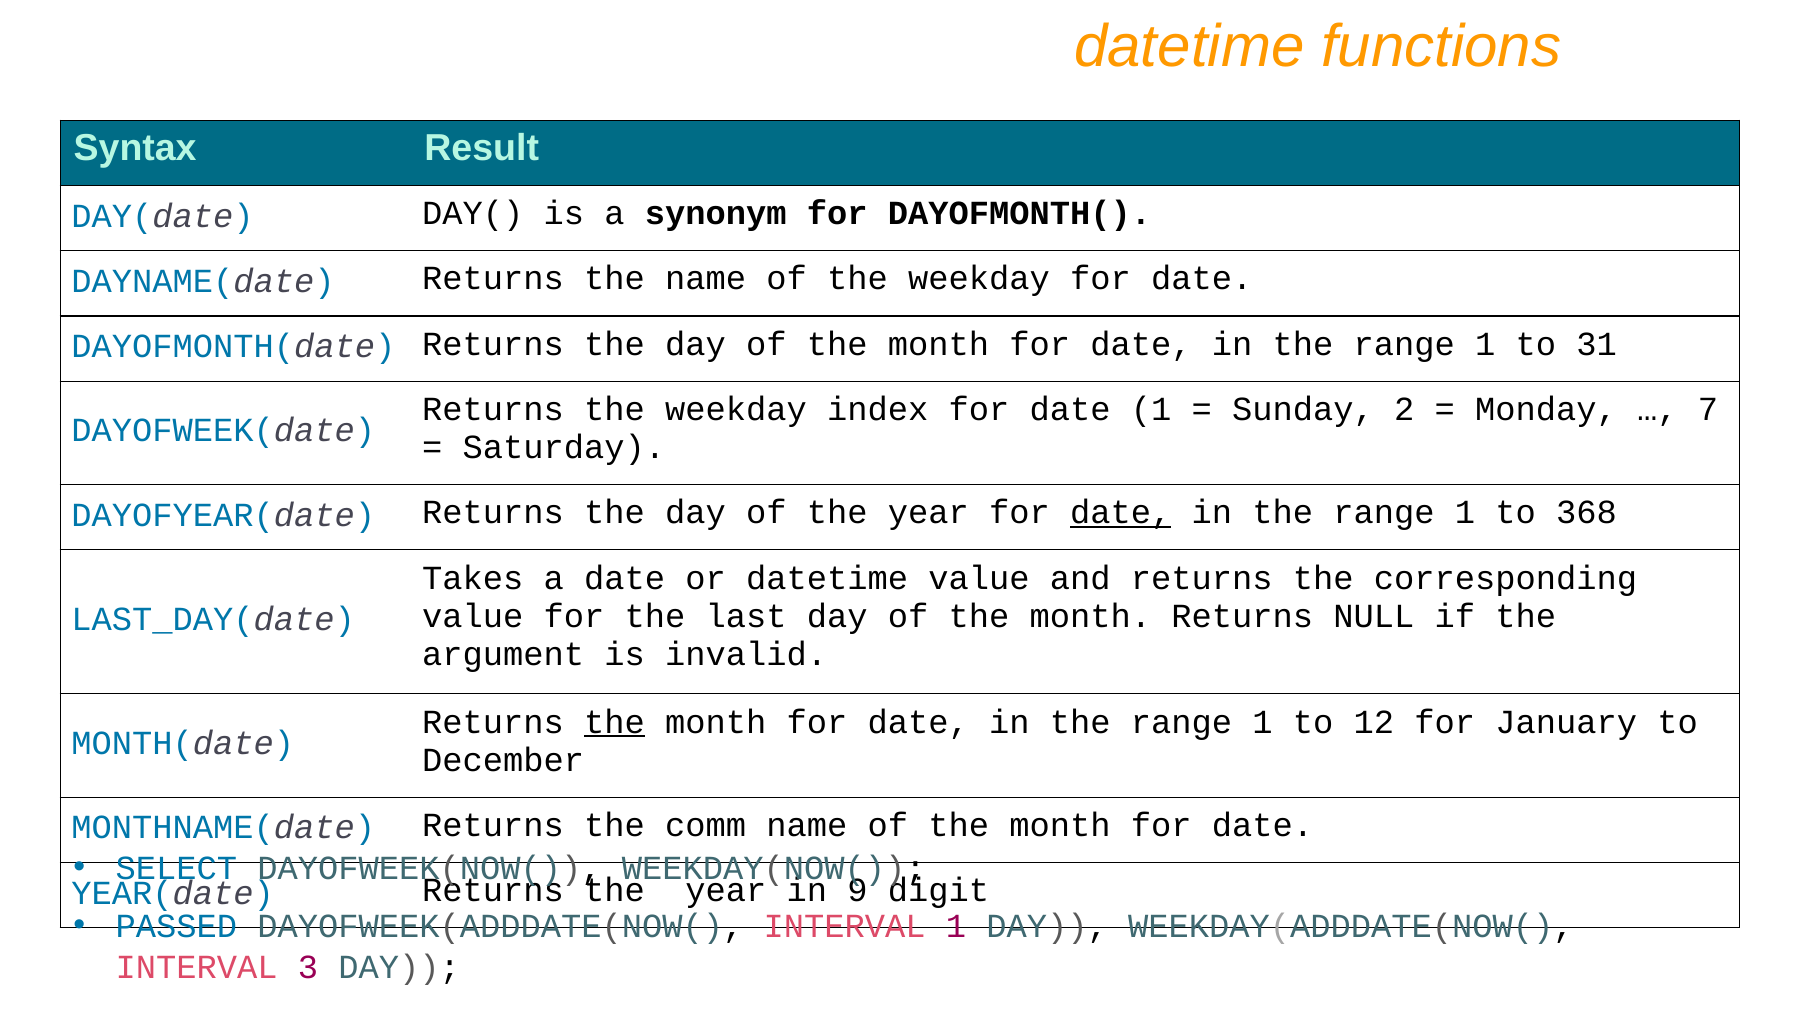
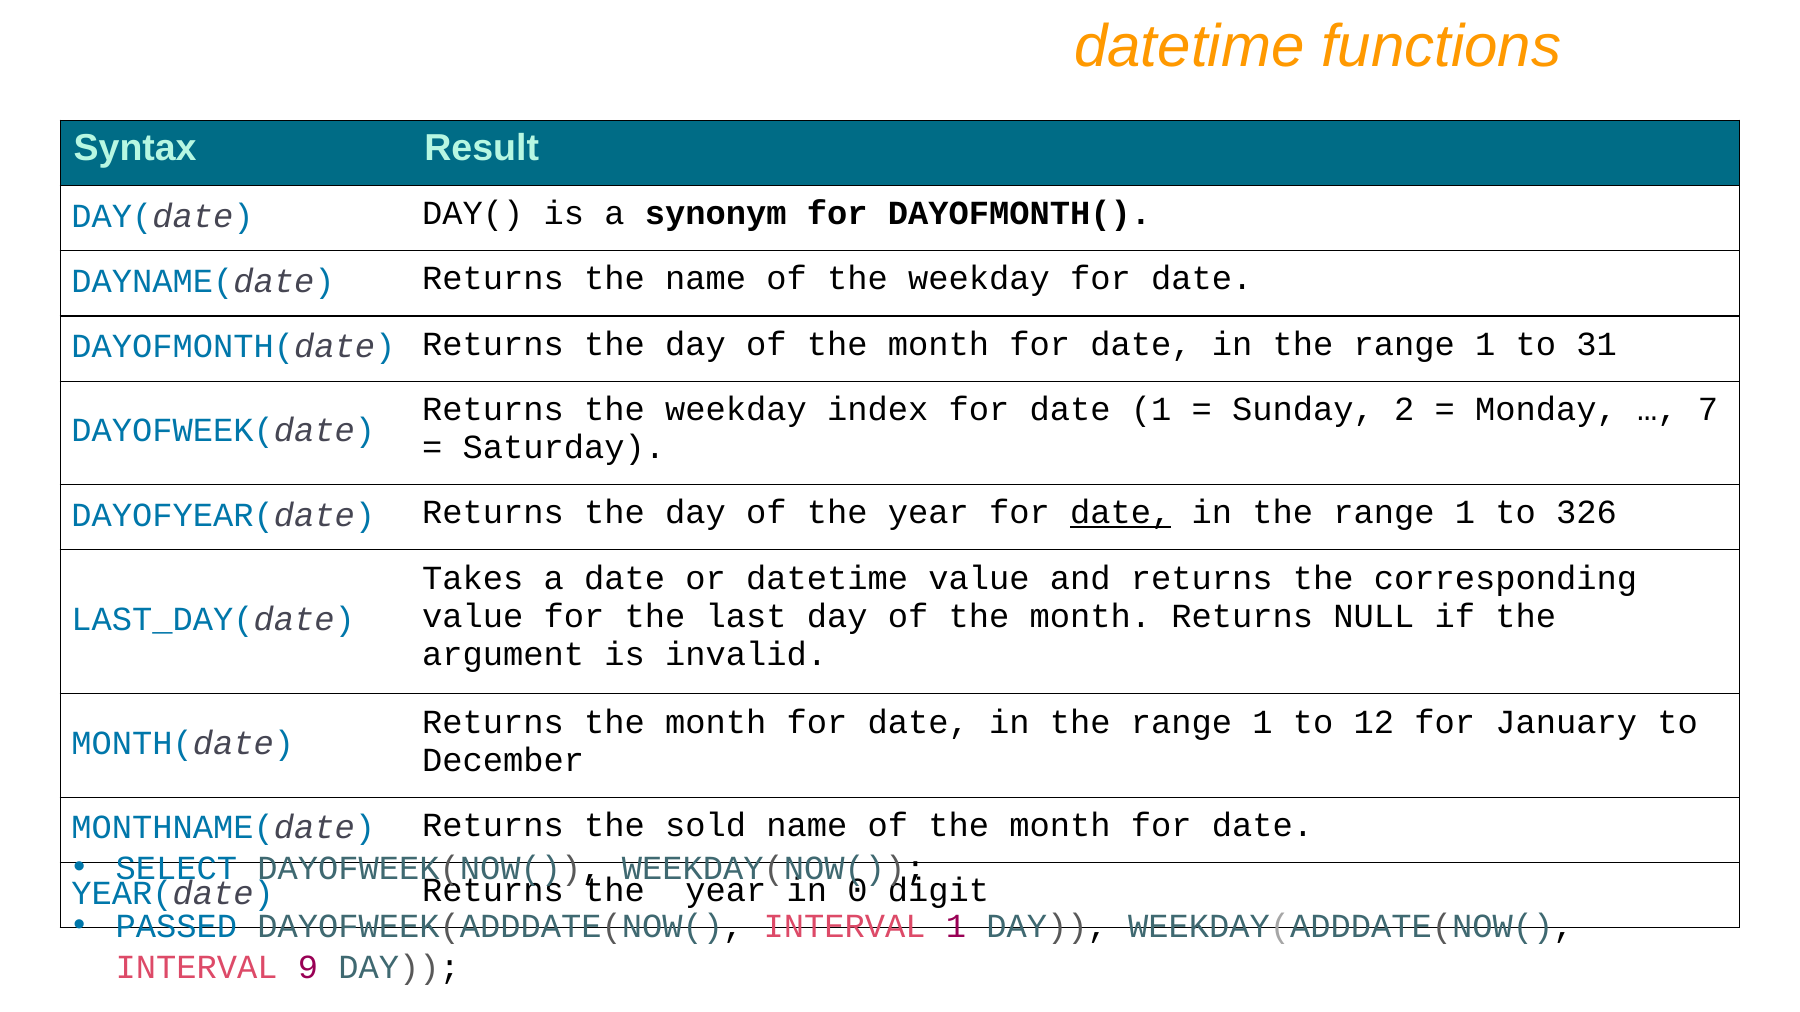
368: 368 -> 326 (1587, 513)
the underline: present -> none (615, 722)
comm: comm -> sold (706, 826)
9: 9 -> 0 (858, 891)
3: 3 -> 9 (308, 967)
